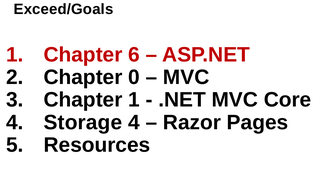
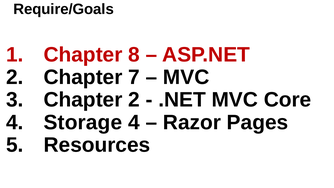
Exceed/Goals: Exceed/Goals -> Require/Goals (64, 9)
6: 6 -> 8 (134, 55)
0: 0 -> 7 (134, 77)
Chapter 1: 1 -> 2 (134, 100)
